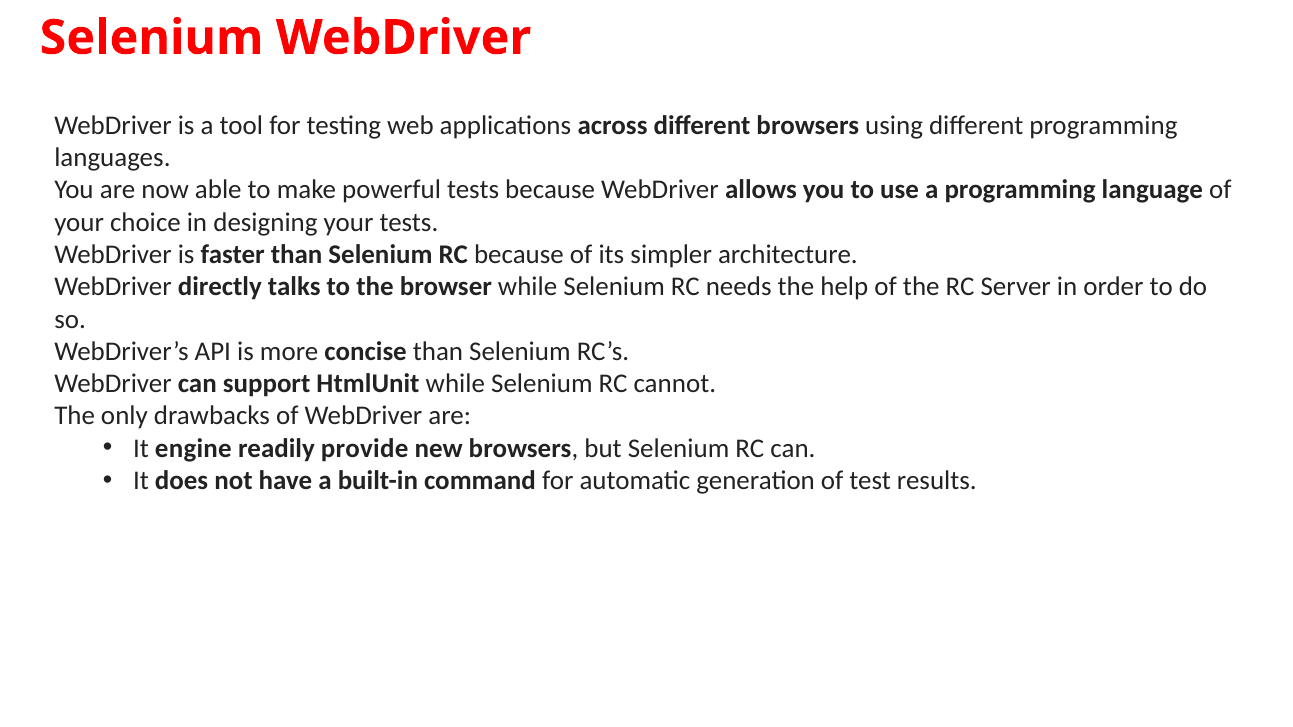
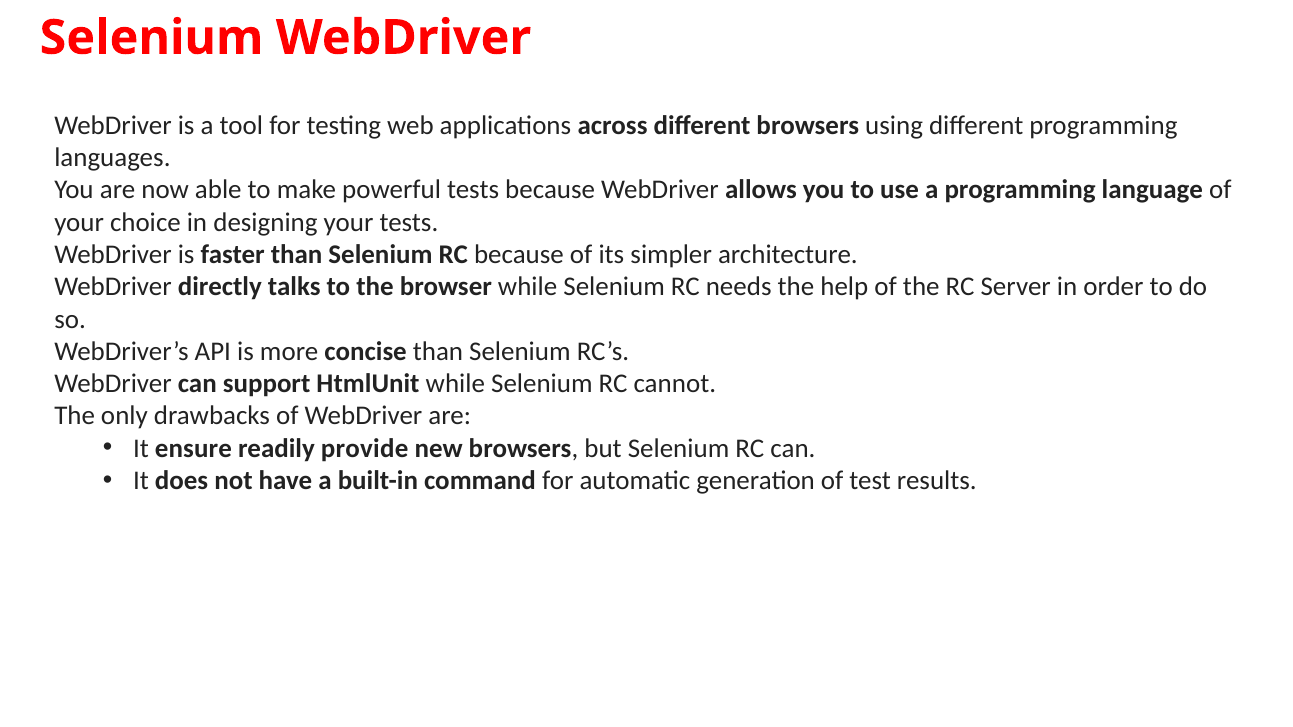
engine: engine -> ensure (193, 449)
